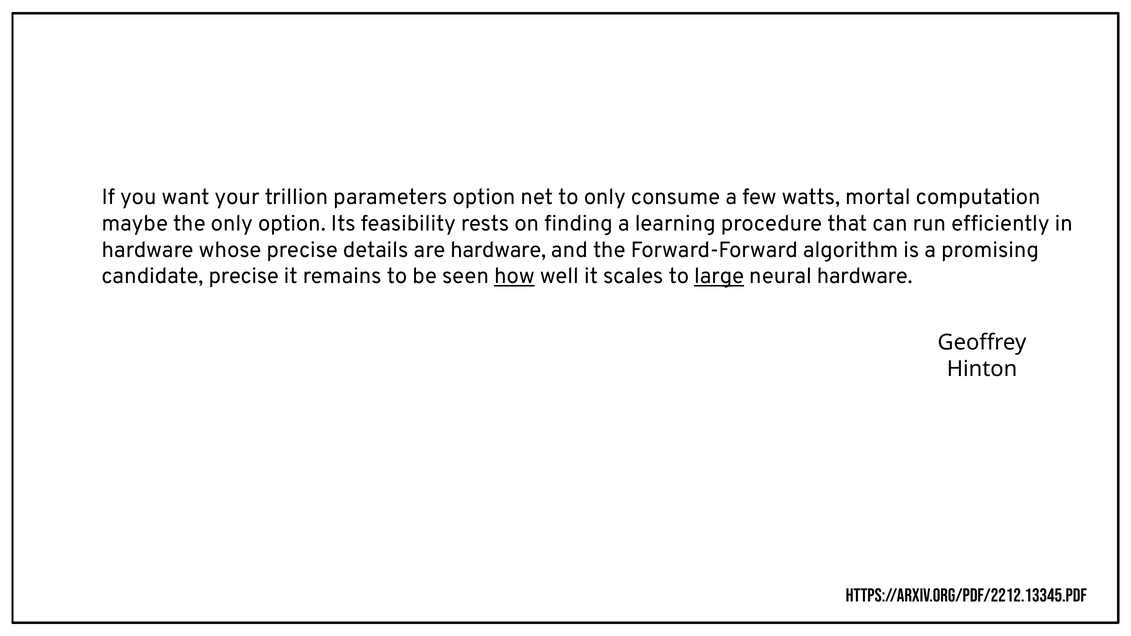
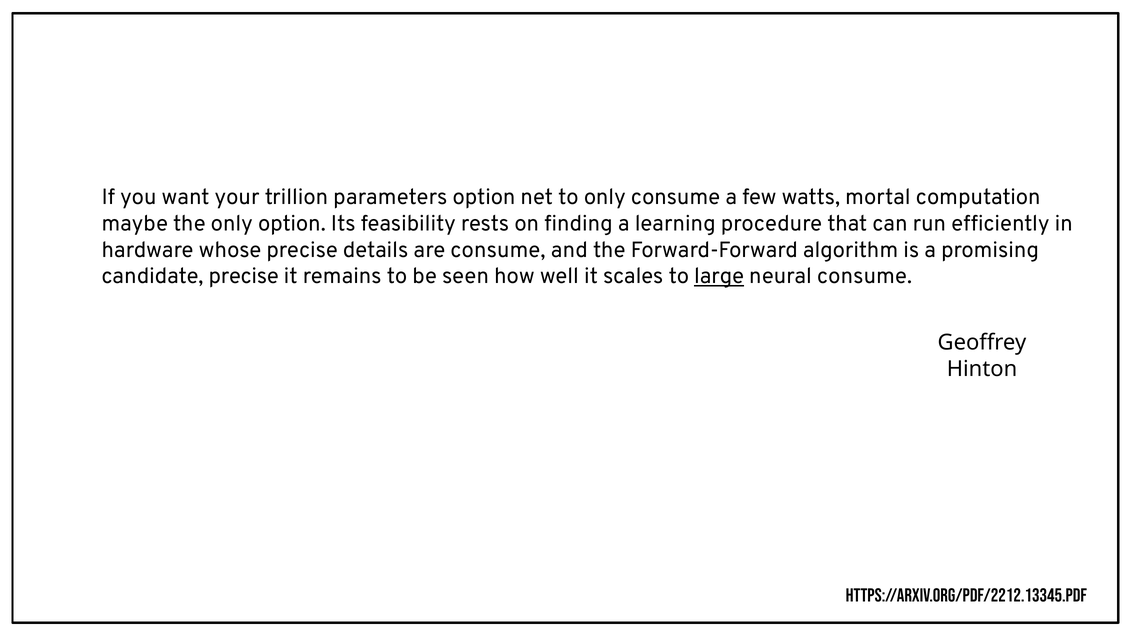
are hardware: hardware -> consume (498, 250)
how underline: present -> none (514, 276)
neural hardware: hardware -> consume (864, 276)
